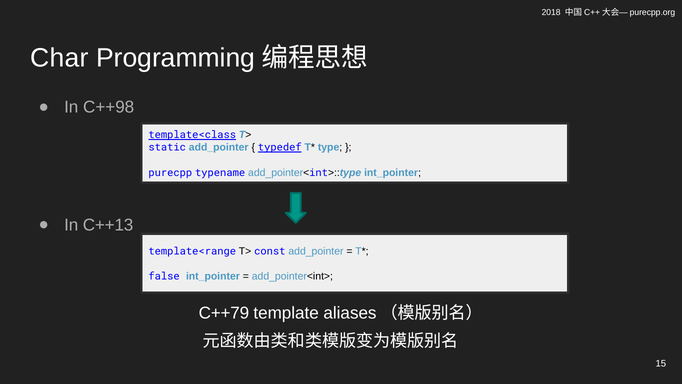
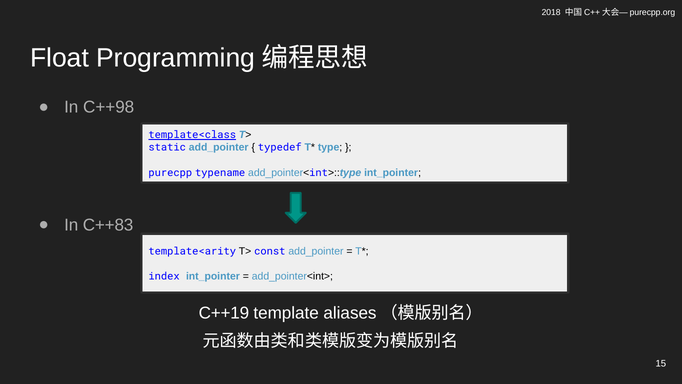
Char: Char -> Float (59, 58)
typedef underline: present -> none (280, 147)
C++13: C++13 -> C++83 (108, 225)
template<range: template<range -> template<arity (192, 251)
false: false -> index (164, 276)
C++79: C++79 -> C++19 (224, 313)
